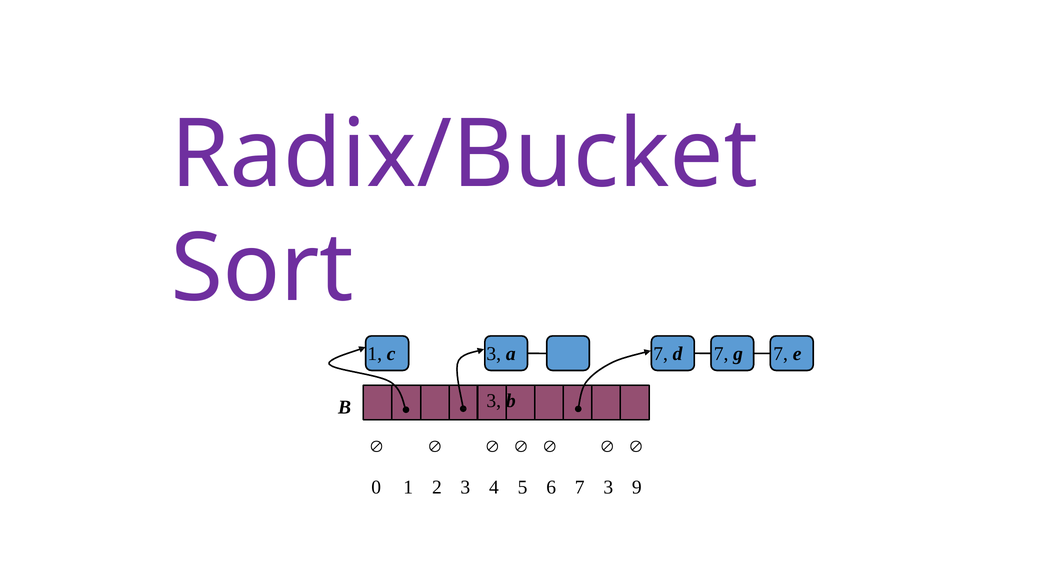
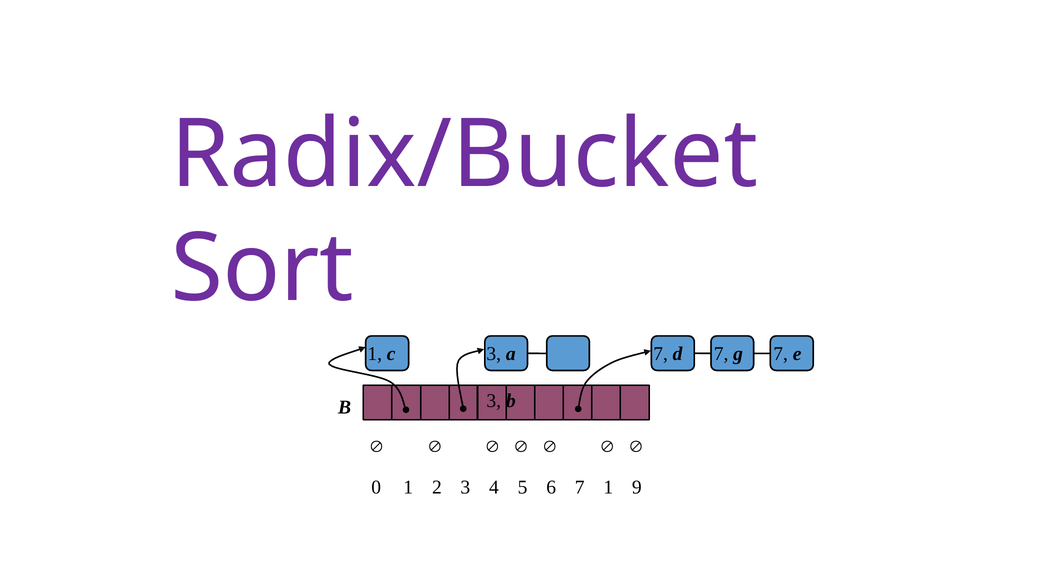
7 3: 3 -> 1 (608, 488)
